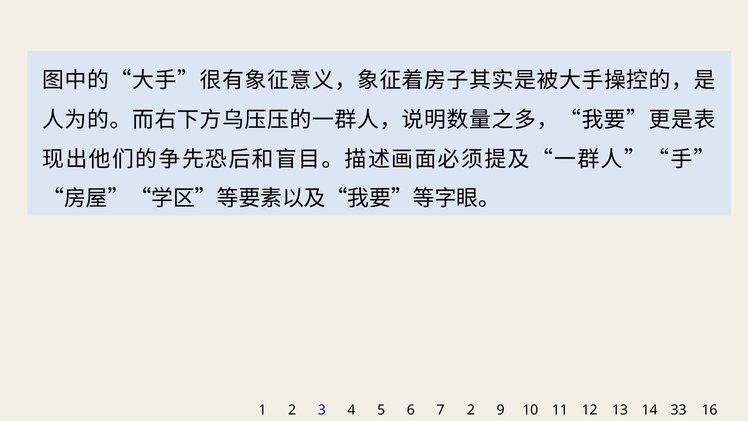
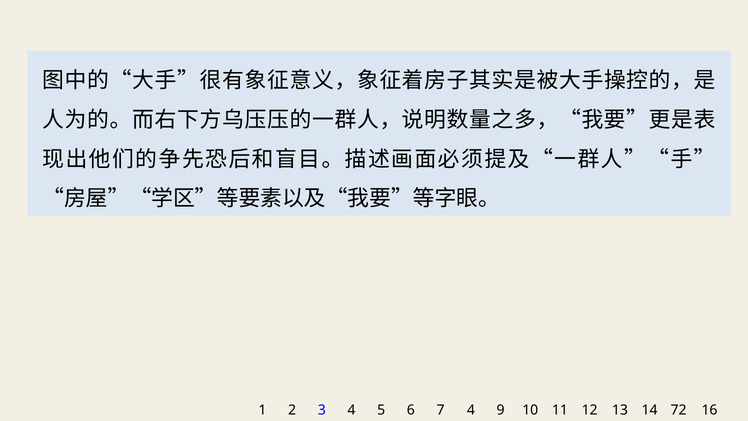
5 2: 2 -> 4 (471, 410)
33: 33 -> 72 (679, 410)
